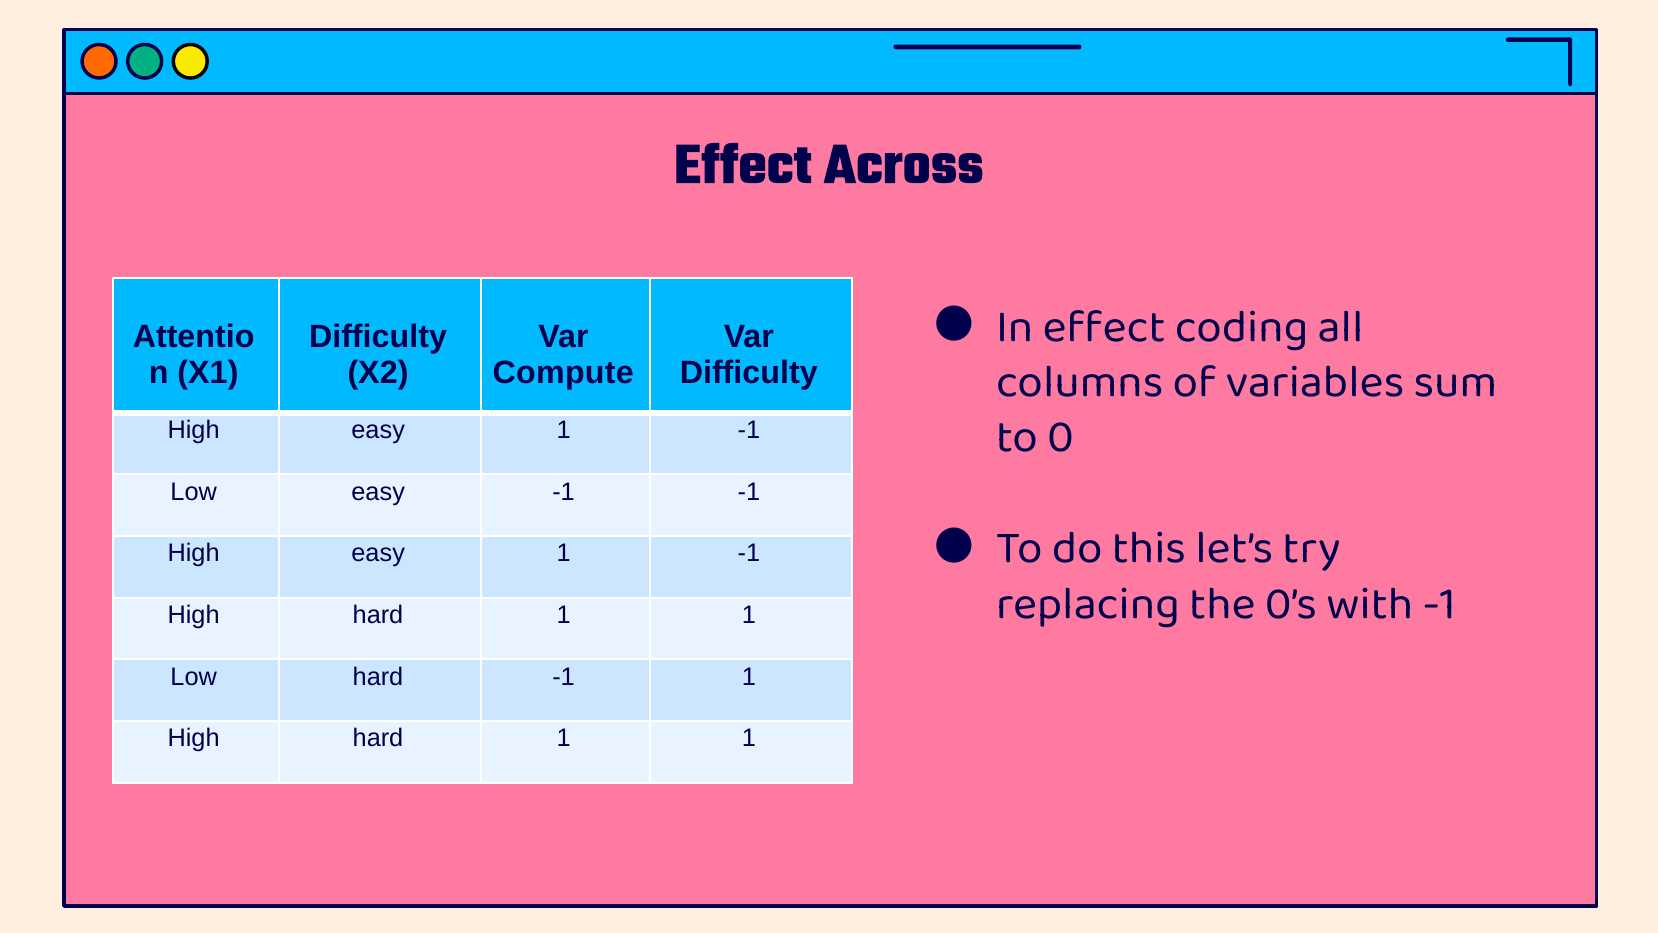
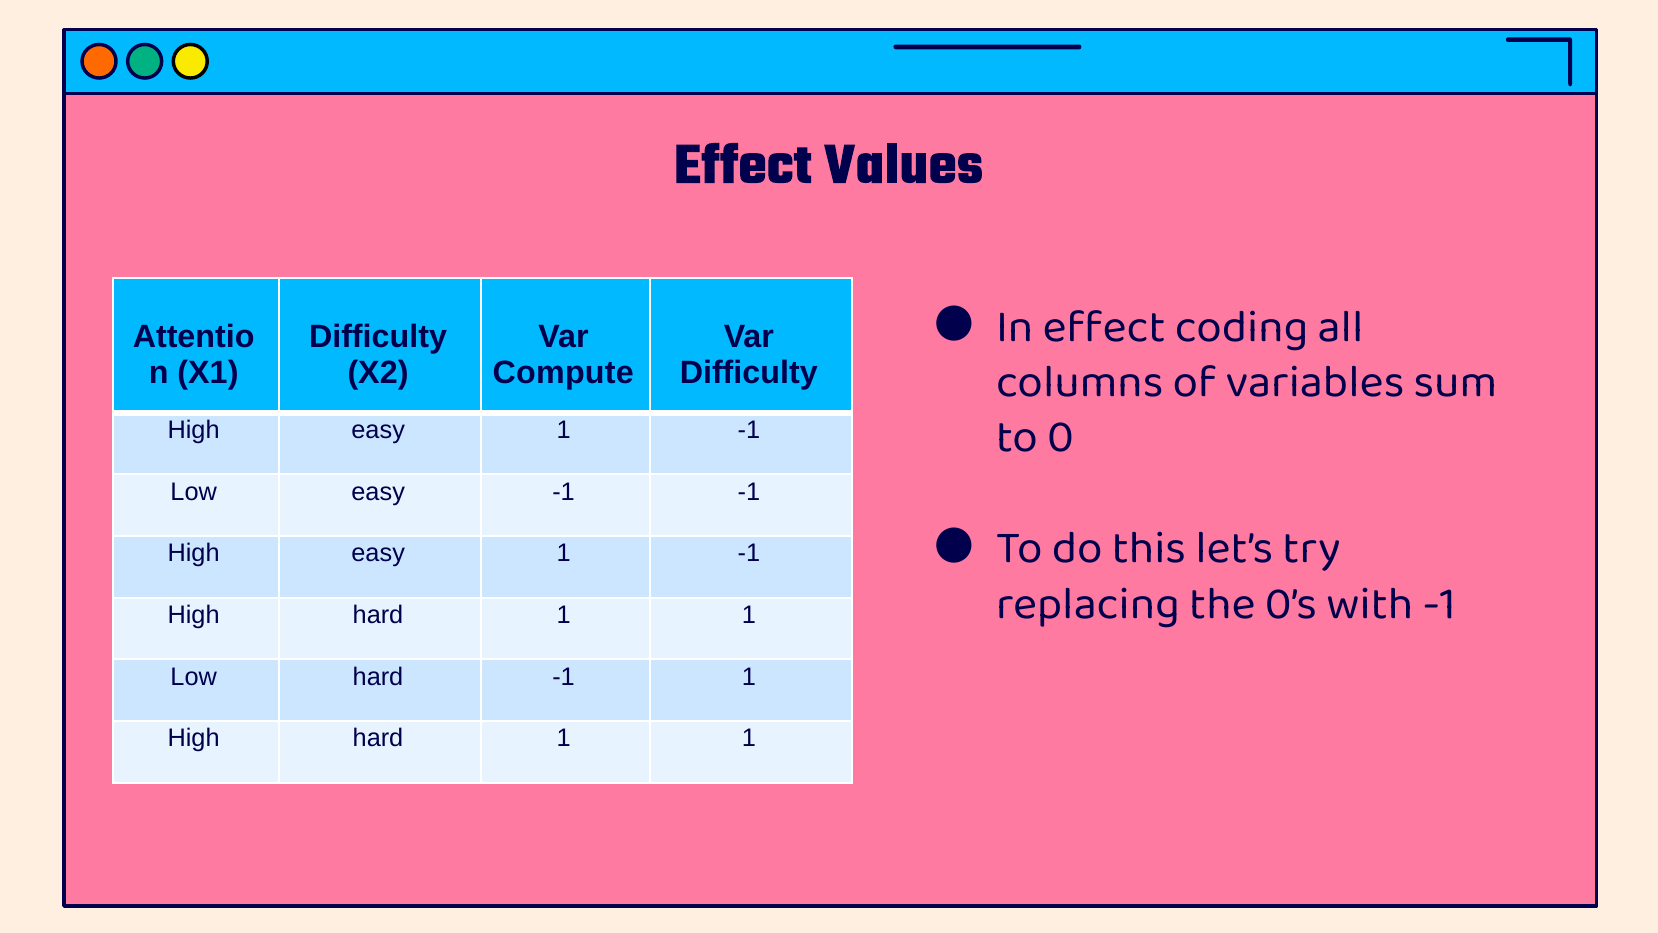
Across: Across -> Values (903, 163)
